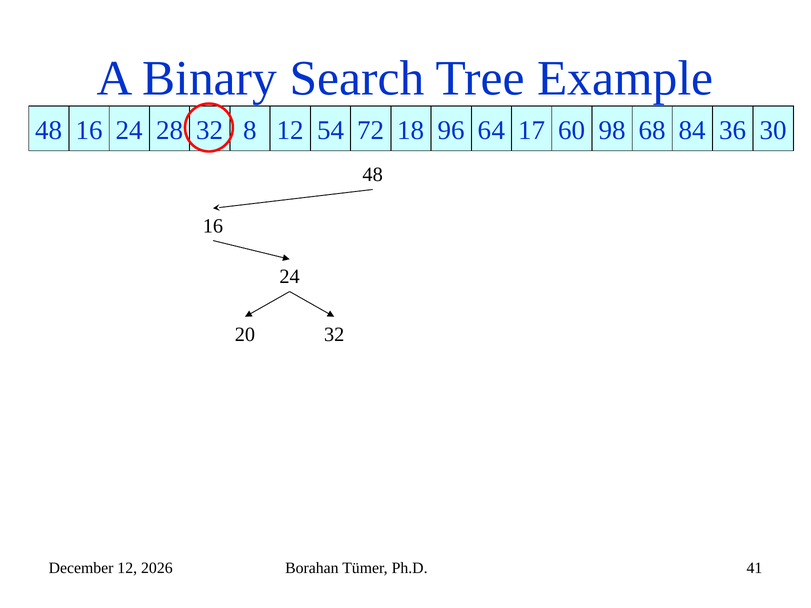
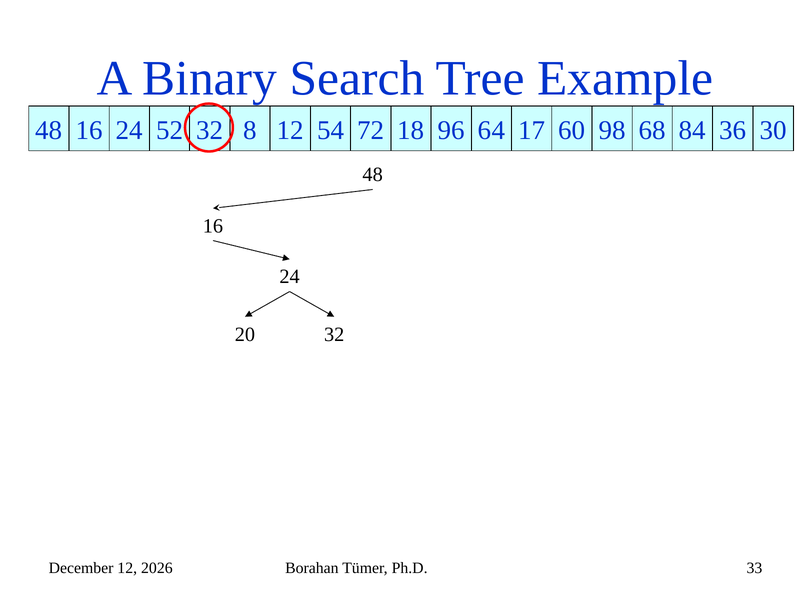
28: 28 -> 52 (170, 130)
41: 41 -> 33 (754, 569)
